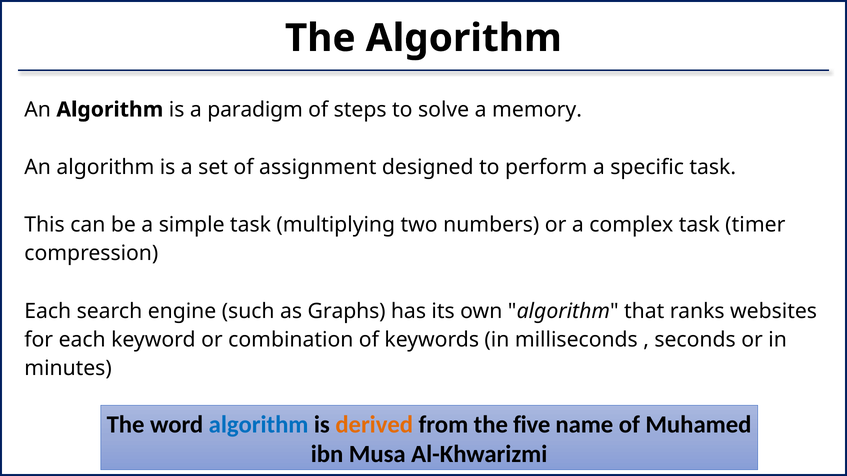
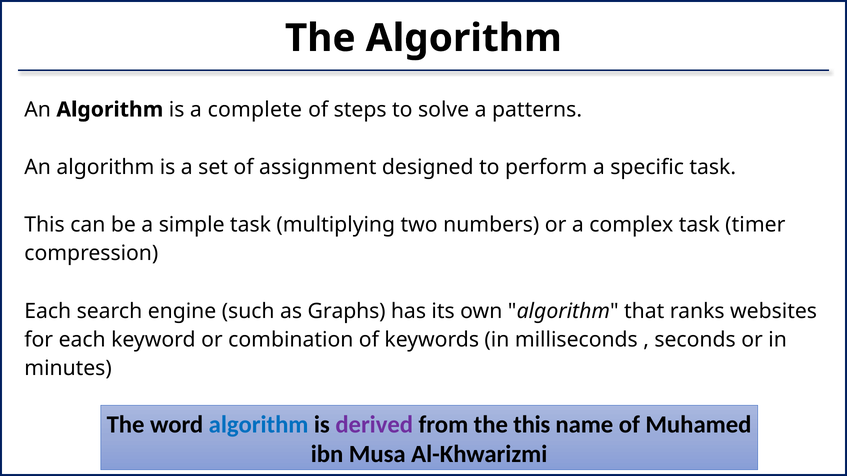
paradigm: paradigm -> complete (255, 110)
memory: memory -> patterns (537, 110)
derived colour: orange -> purple (374, 425)
the five: five -> this (532, 425)
